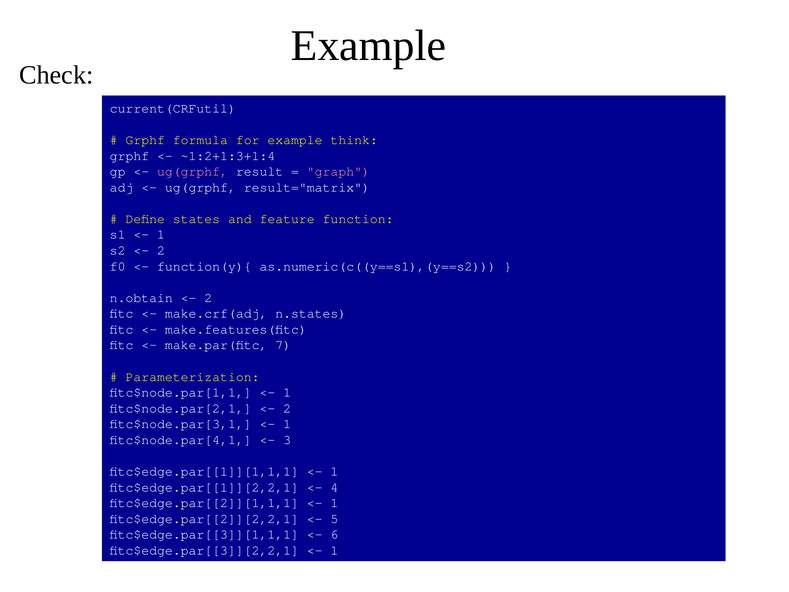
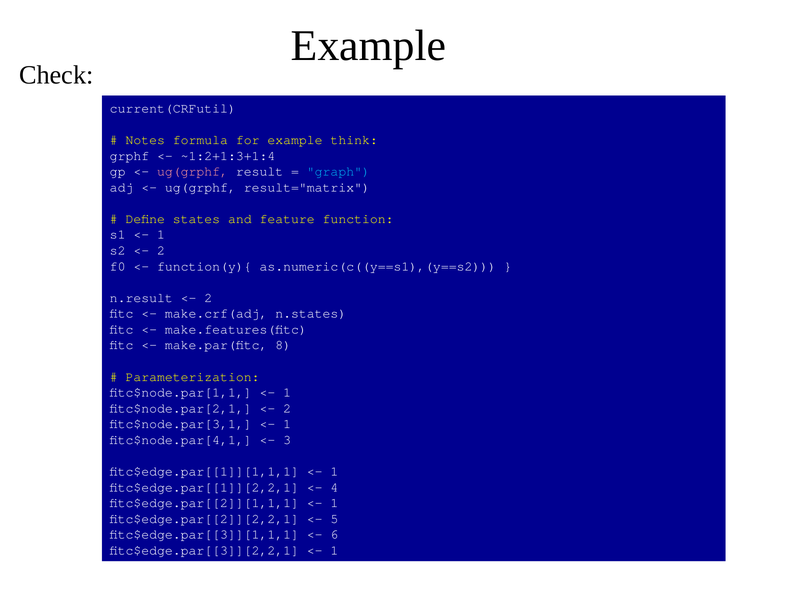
Grphf: Grphf -> Notes (145, 140)
graph colour: pink -> light blue (338, 171)
n.obtain: n.obtain -> n.result (141, 298)
7: 7 -> 8 (283, 345)
